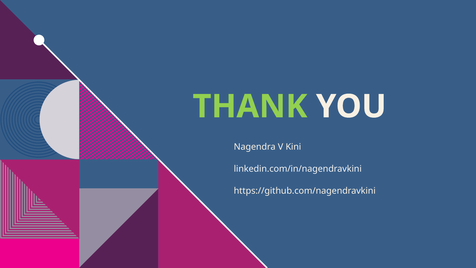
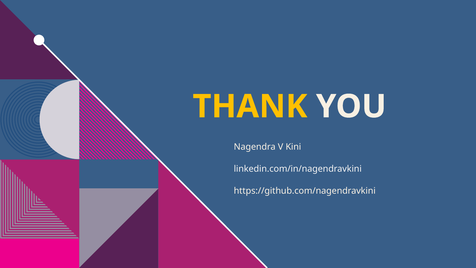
THANK colour: light green -> yellow (250, 106)
